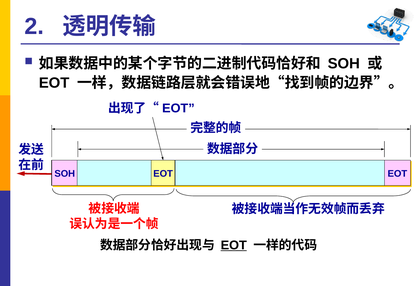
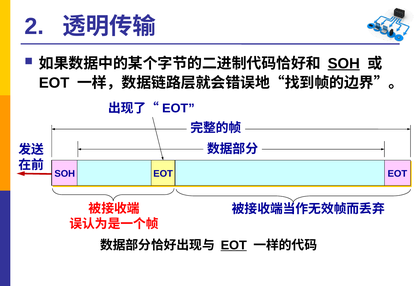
SOH underline: none -> present (344, 64)
